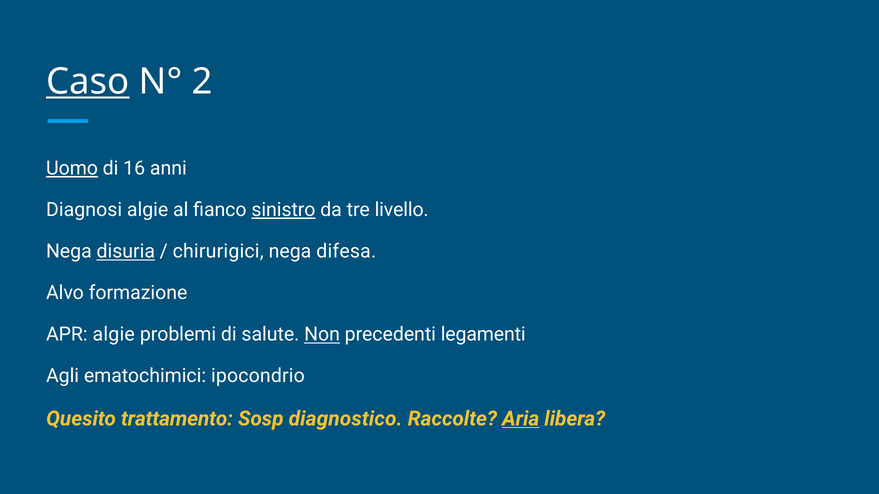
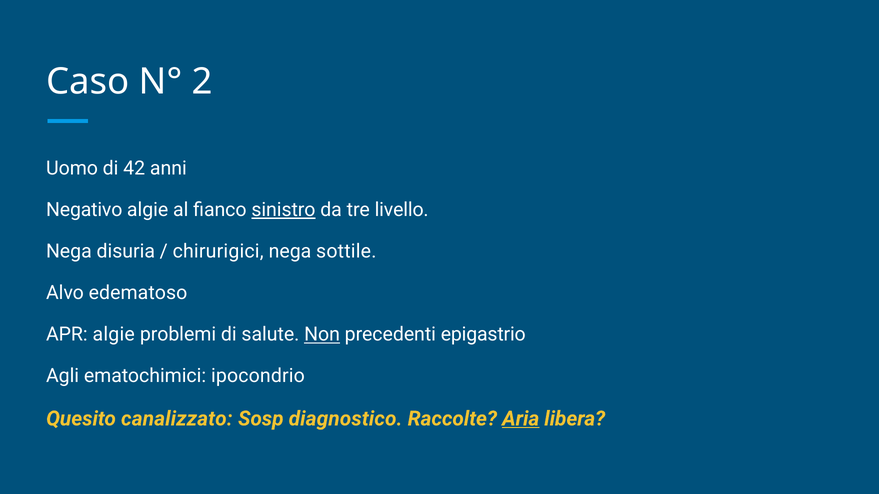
Caso underline: present -> none (88, 82)
Uomo underline: present -> none (72, 169)
16: 16 -> 42 (134, 169)
Diagnosi: Diagnosi -> Negativo (84, 210)
disuria underline: present -> none (126, 252)
difesa: difesa -> sottile (346, 252)
formazione: formazione -> edematoso (138, 293)
legamenti: legamenti -> epigastrio (483, 335)
trattamento: trattamento -> canalizzato (177, 419)
